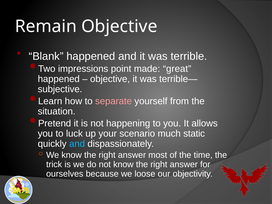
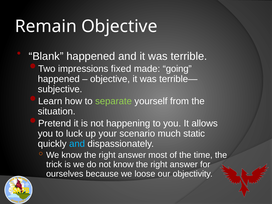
point: point -> fixed (121, 69)
great: great -> going (177, 69)
separate colour: pink -> light green (114, 101)
